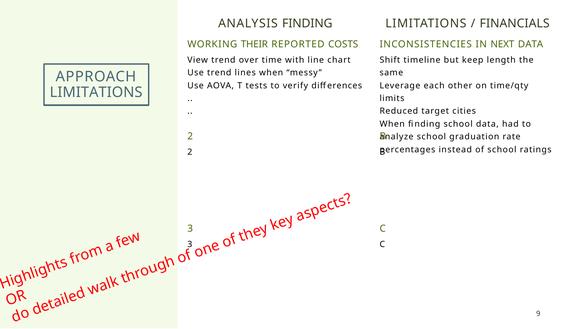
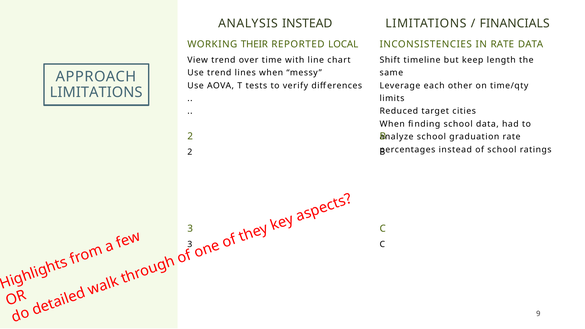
ANALYSIS FINDING: FINDING -> INSTEAD (307, 24)
COSTS: COSTS -> LOCAL (343, 44)
IN NEXT: NEXT -> RATE (502, 44)
